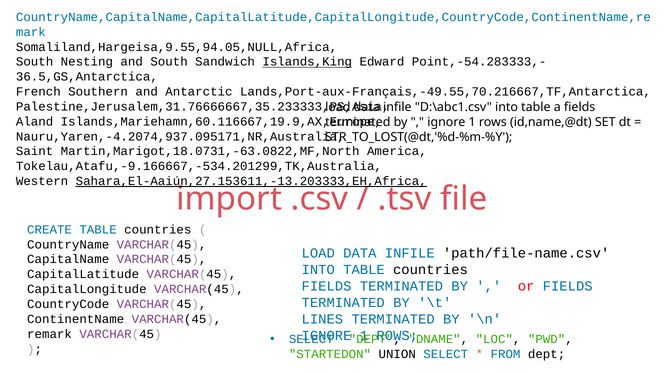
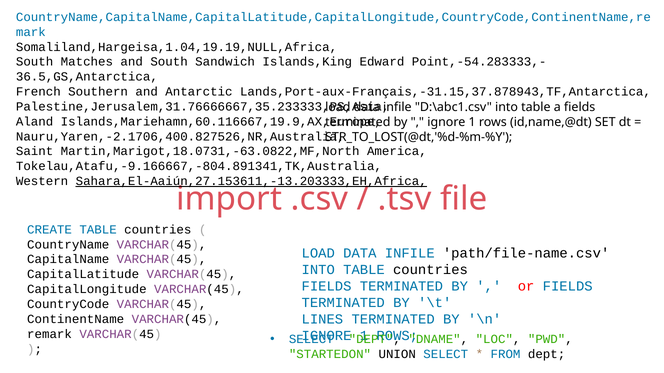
Somaliland,Hargeisa,9.55,94.05,NULL,Africa: Somaliland,Hargeisa,9.55,94.05,NULL,Africa -> Somaliland,Hargeisa,1.04,19.19,NULL,Africa (177, 47)
Nesting: Nesting -> Matches (87, 62)
Islands,King underline: present -> none (307, 62)
Lands,Port-aux-Français,-49.55,70.216667,TF,Antarctica: Lands,Port-aux-Français,-49.55,70.216667,TF,Antarctica -> Lands,Port-aux-Français,-31.15,37.878943,TF,Antarctica (445, 92)
Nauru,Yaren,-4.2074,937.095171,NR,Australia: Nauru,Yaren,-4.2074,937.095171,NR,Australia -> Nauru,Yaren,-2.1706,400.827526,NR,Australia (180, 137)
Tokelau,Atafu,-9.166667,-534.201299,TK,Australia: Tokelau,Atafu,-9.166667,-534.201299,TK,Australia -> Tokelau,Atafu,-9.166667,-804.891341,TK,Australia (199, 167)
